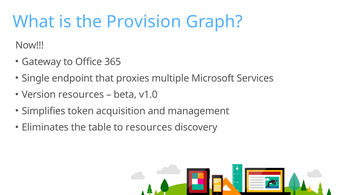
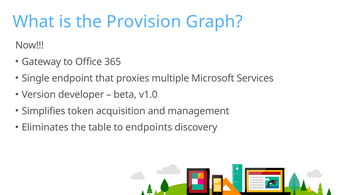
Version resources: resources -> developer (81, 94)
to resources: resources -> endpoints (149, 127)
